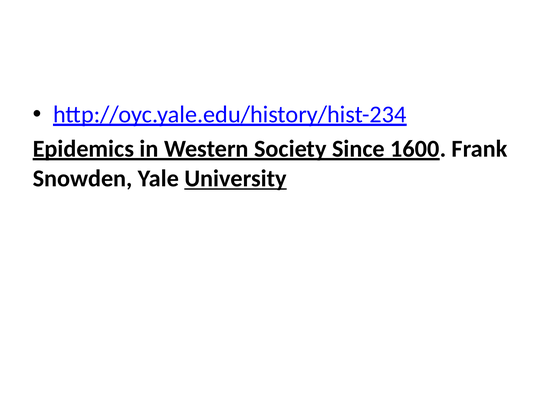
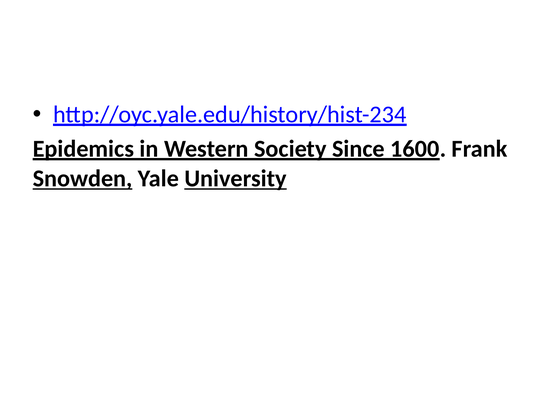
Snowden underline: none -> present (83, 178)
